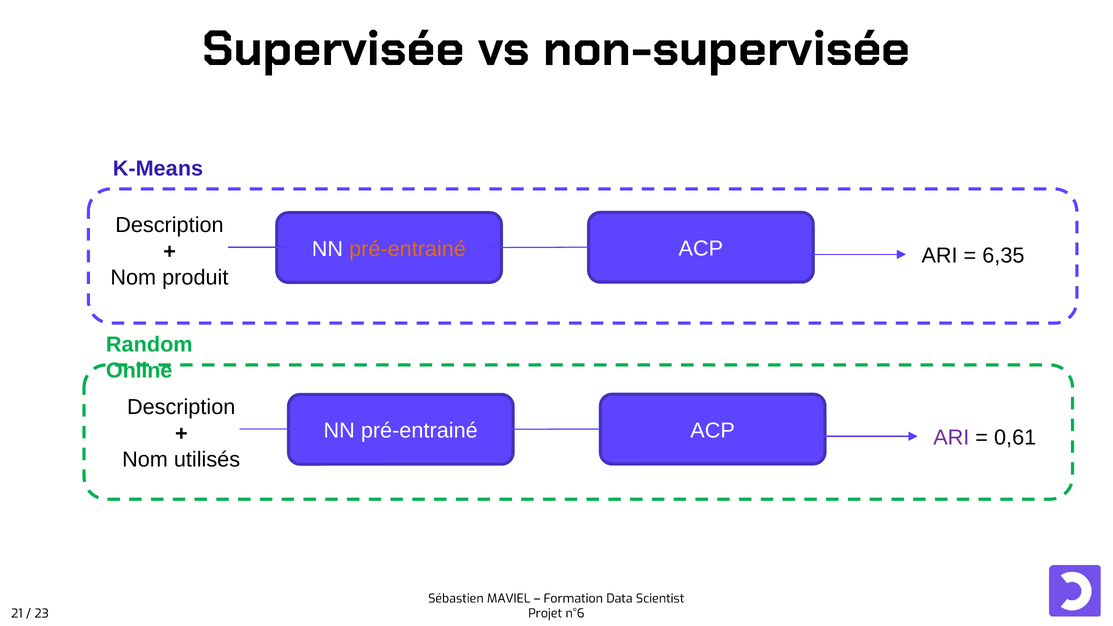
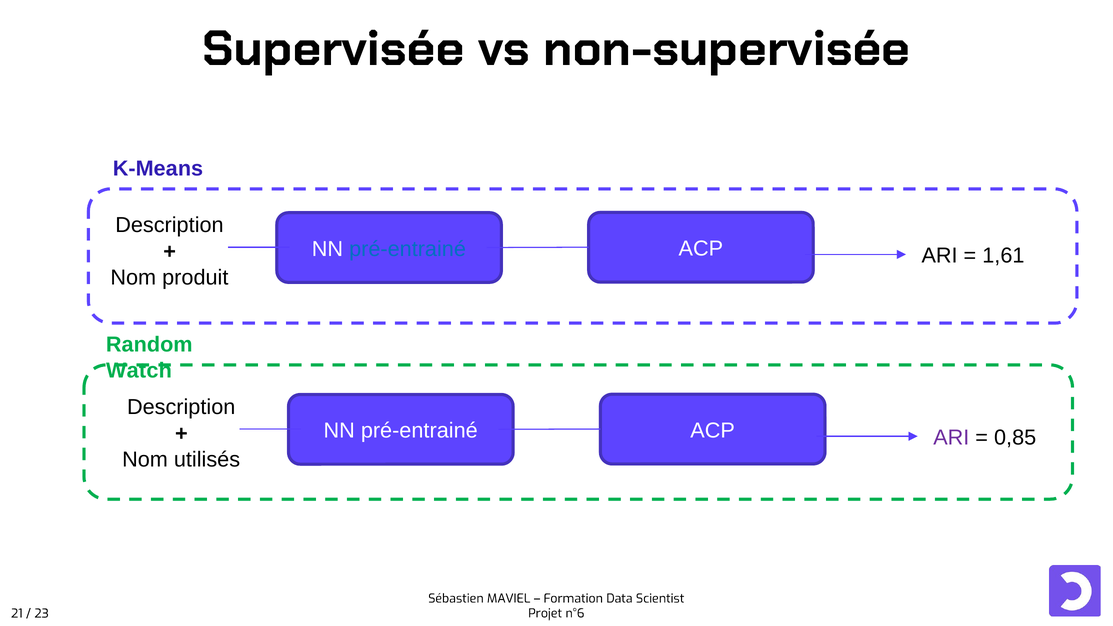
pré-entrainé colour: orange -> blue (408, 249)
6,35: 6,35 -> 1,61 (1003, 256)
Online: Online -> Watch (139, 370)
0,61: 0,61 -> 0,85 (1015, 438)
